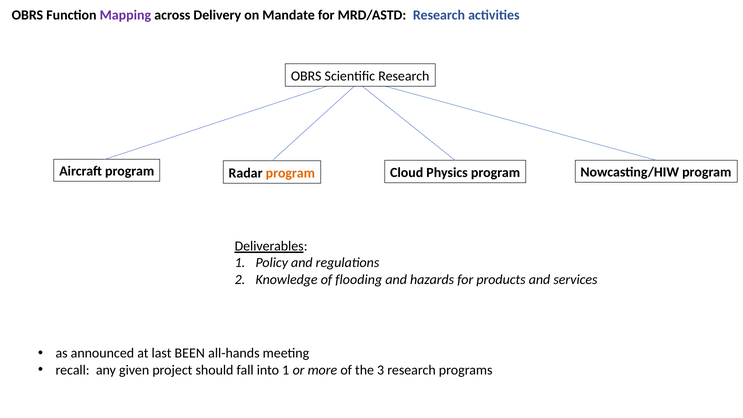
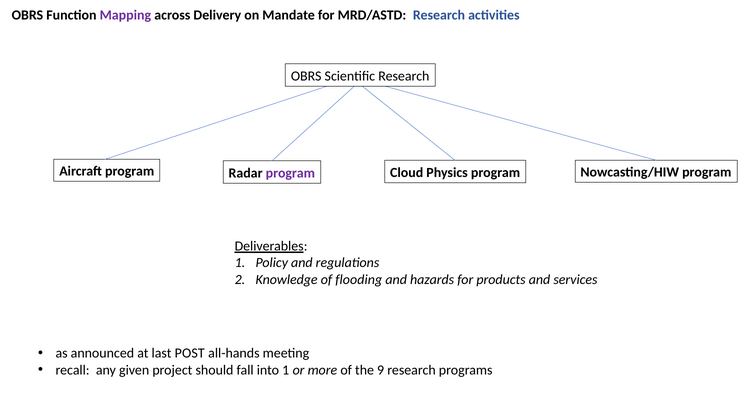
program colour: orange -> purple (290, 173)
BEEN: BEEN -> POST (190, 353)
3: 3 -> 9 (381, 370)
